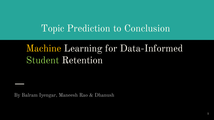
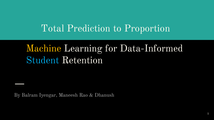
Topic: Topic -> Total (53, 28)
Conclusion: Conclusion -> Proportion (147, 28)
Student colour: light green -> light blue (43, 60)
